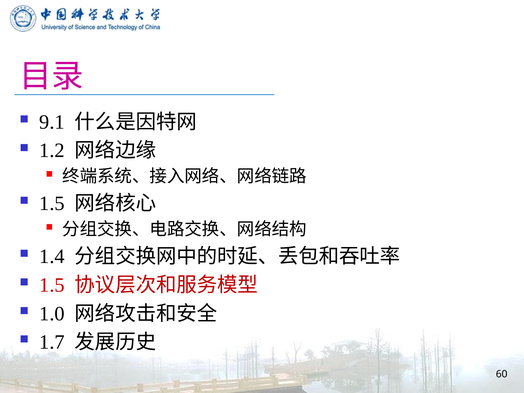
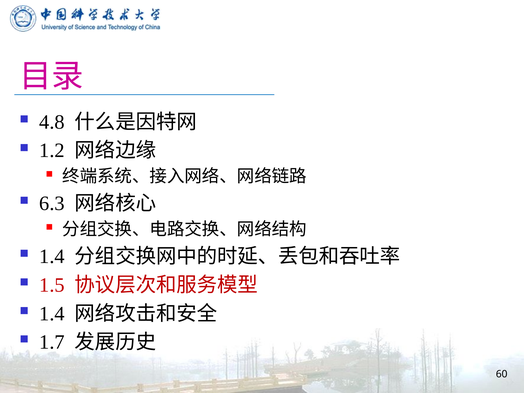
9.1: 9.1 -> 4.8 (52, 122)
1.5: 1.5 -> 6.3 (52, 204)
1.0: 1.0 -> 1.4 (52, 314)
